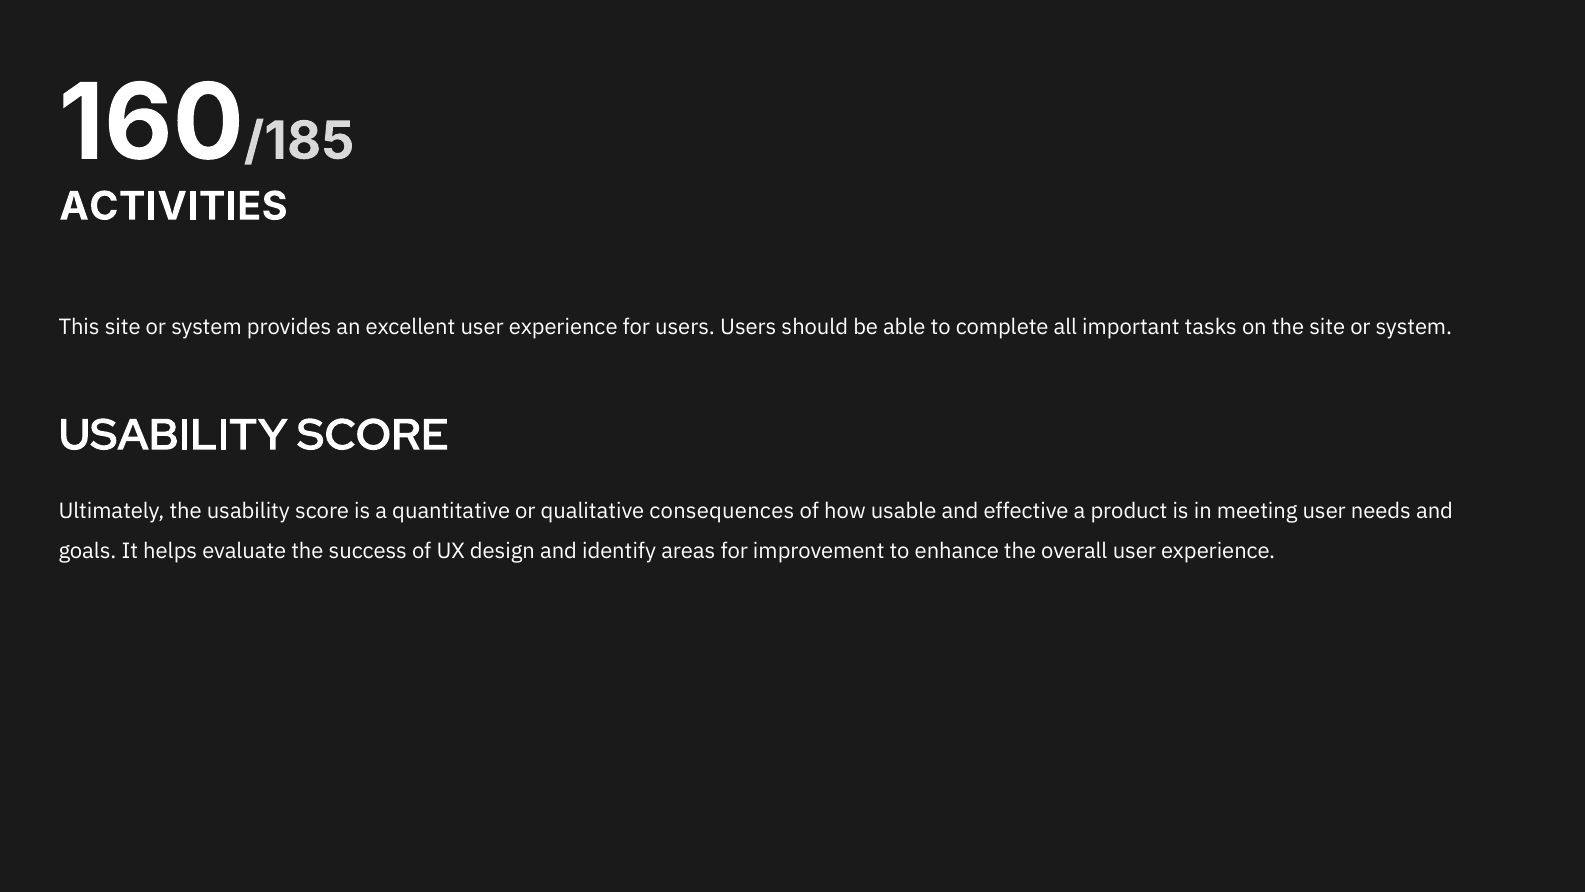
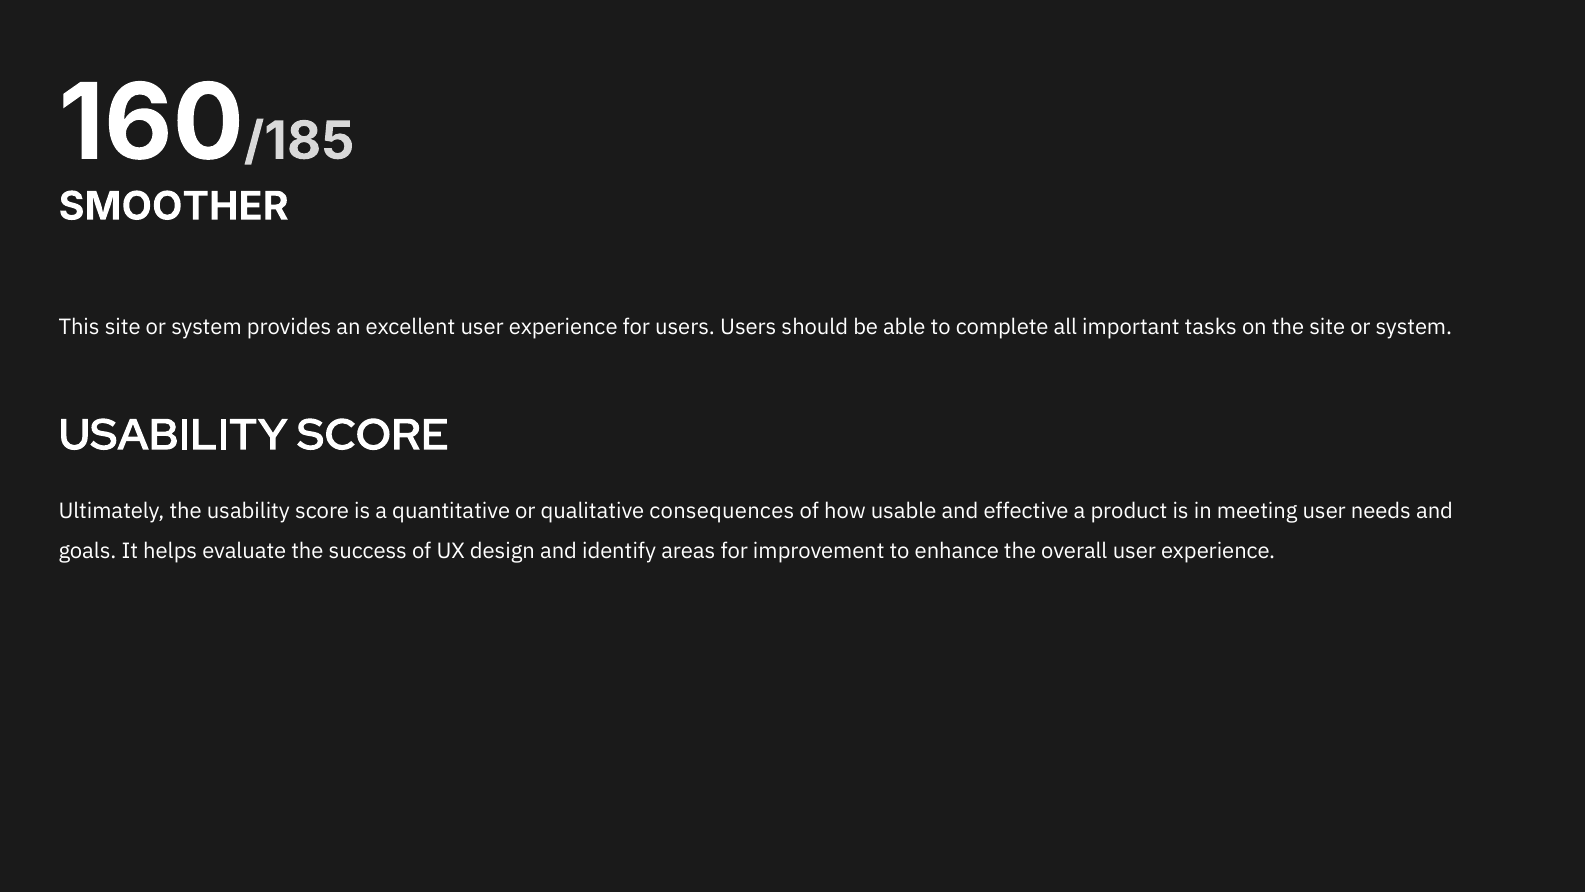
ACTIVITIES: ACTIVITIES -> SMOOTHER (174, 206)
